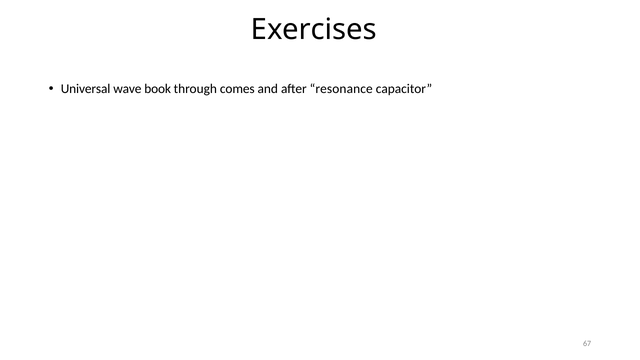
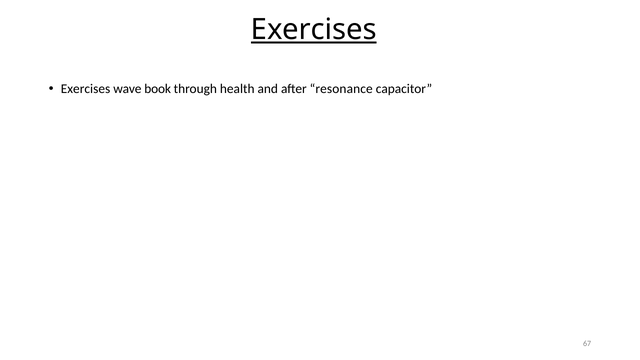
Exercises underline: none -> present (314, 30)
Universal: Universal -> Exercises (86, 89)
comes: comes -> health (237, 89)
